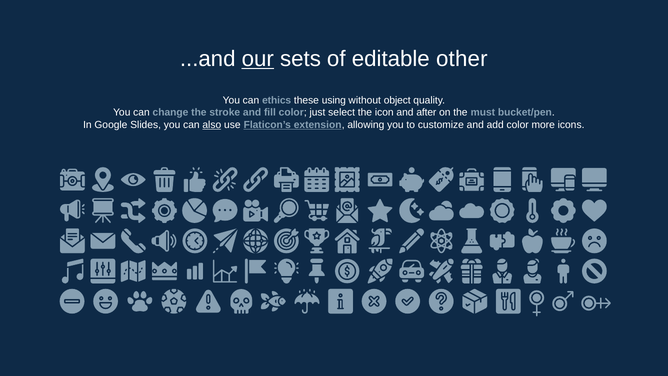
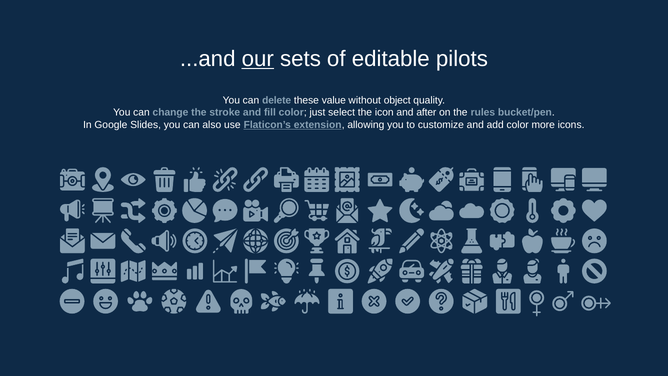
other: other -> pilots (462, 59)
ethics: ethics -> delete (277, 100)
using: using -> value (334, 100)
must: must -> rules (483, 113)
also underline: present -> none (212, 125)
